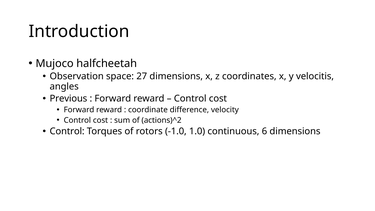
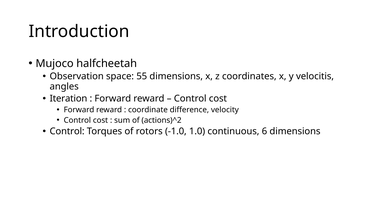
27: 27 -> 55 (142, 76)
Previous: Previous -> Iteration (68, 99)
